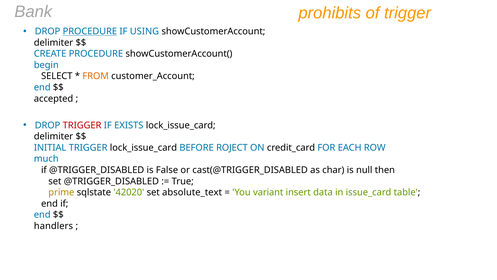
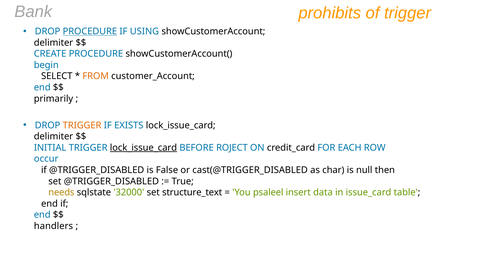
accepted: accepted -> primarily (54, 98)
TRIGGER colour: red -> orange (82, 125)
lock_issue_card underline: none -> present (143, 147)
much: much -> occur (46, 159)
prime: prime -> needs (61, 192)
42020: 42020 -> 32000 (129, 192)
absolute_text: absolute_text -> structure_text (192, 192)
variant: variant -> psaleel (268, 192)
